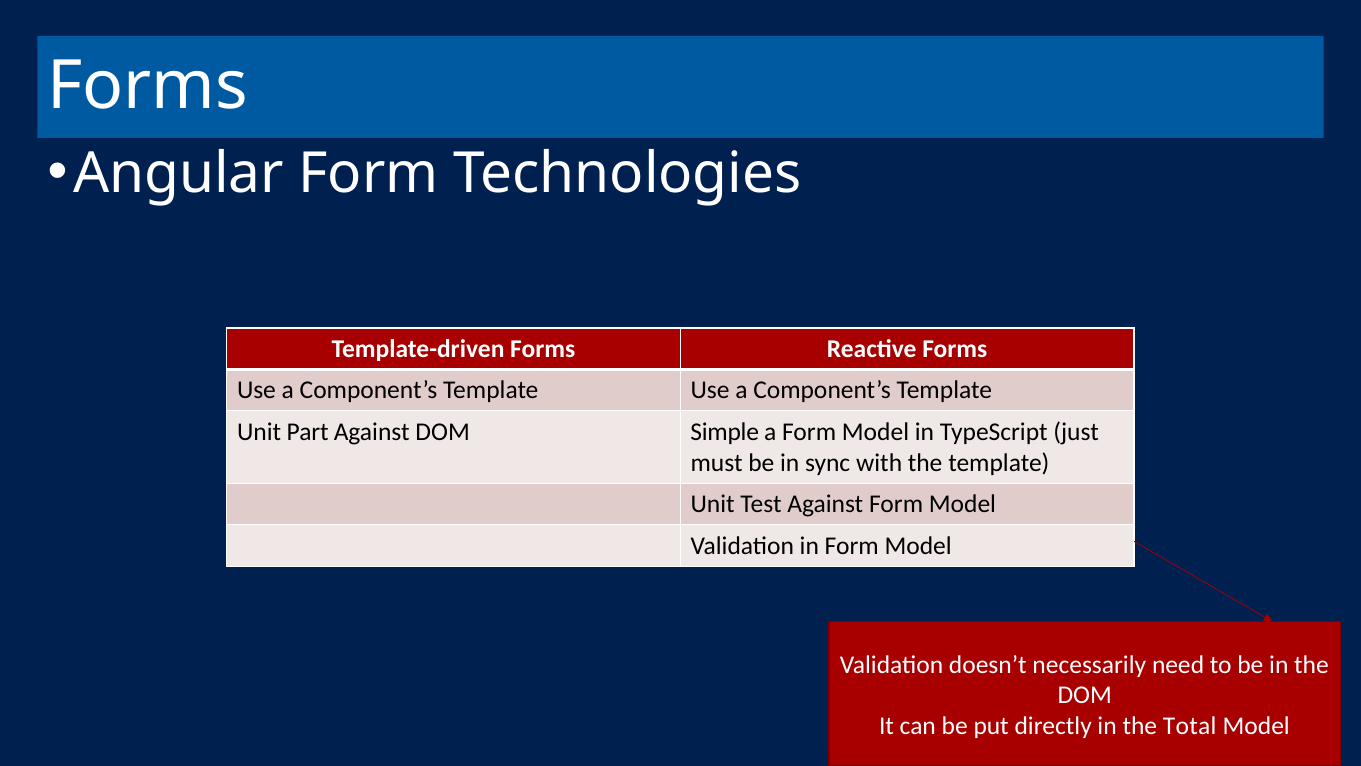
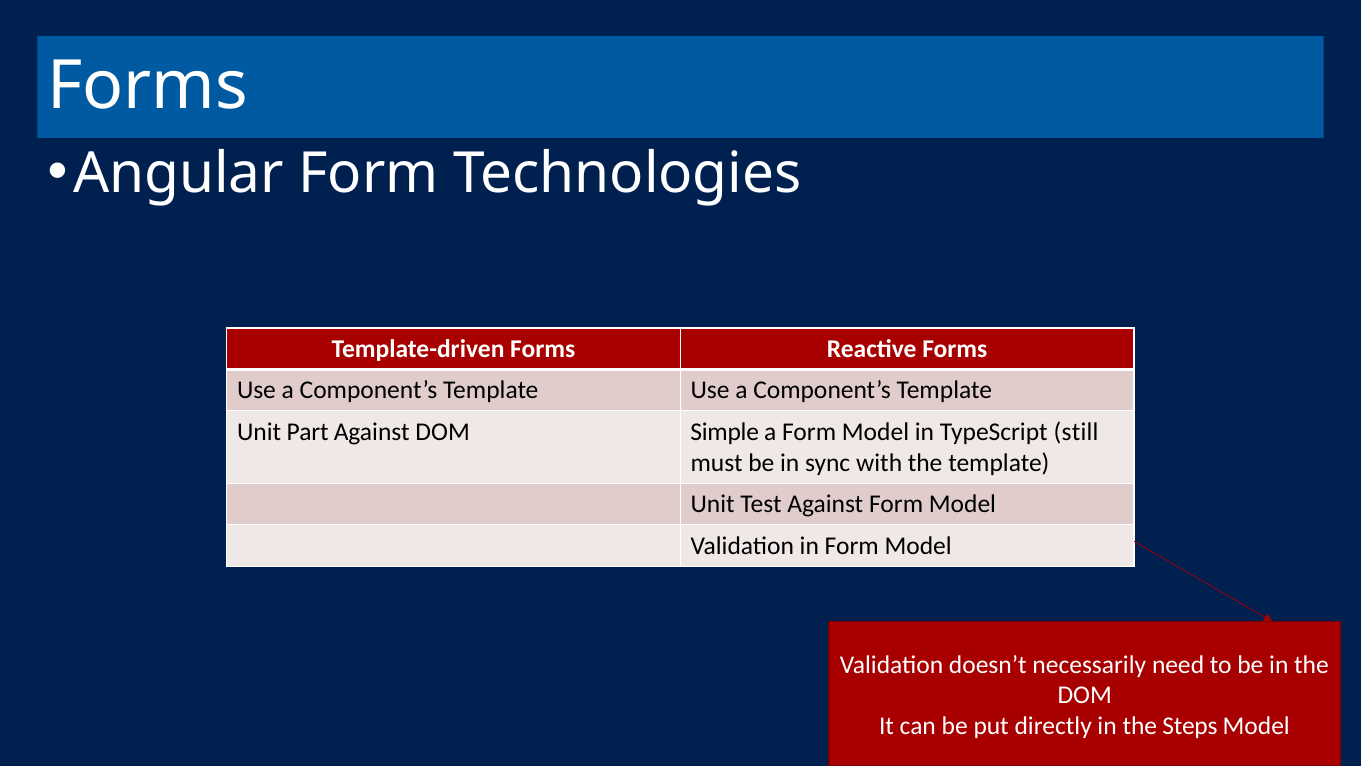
just: just -> still (1076, 432)
Total: Total -> Steps (1190, 726)
